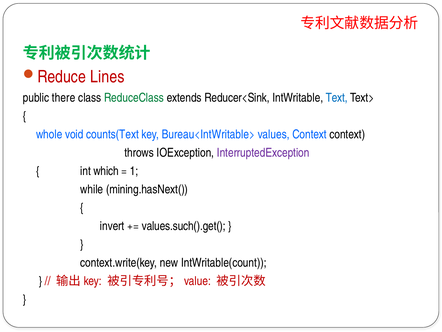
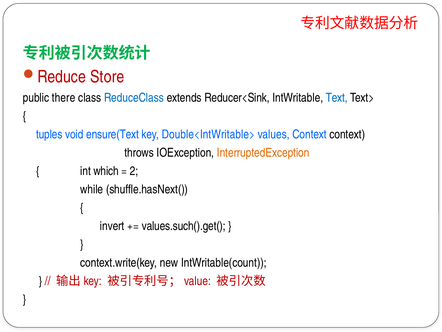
Lines: Lines -> Store (107, 77)
ReduceClass colour: green -> blue (134, 98)
whole: whole -> tuples (49, 134)
counts(Text: counts(Text -> ensure(Text (113, 134)
Bureau<IntWritable>: Bureau<IntWritable> -> Double<IntWritable> (208, 134)
InterruptedException colour: purple -> orange (263, 153)
1: 1 -> 2 (134, 171)
mining.hasNext(: mining.hasNext( -> shuffle.hasNext( (147, 189)
